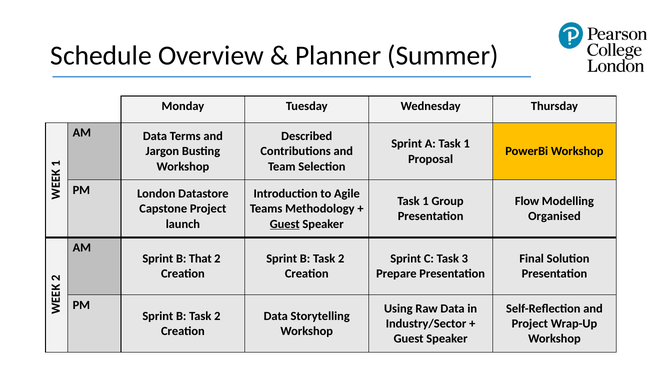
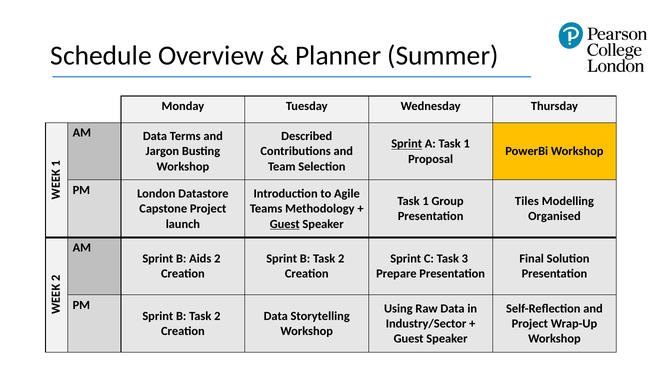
Sprint underline: none -> present (407, 144)
Flow: Flow -> Tiles (527, 201)
That: That -> Aids (200, 259)
